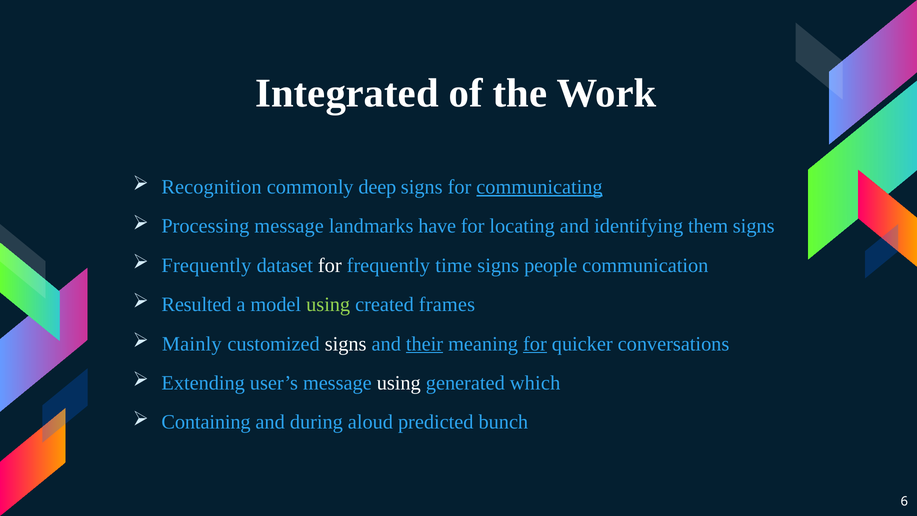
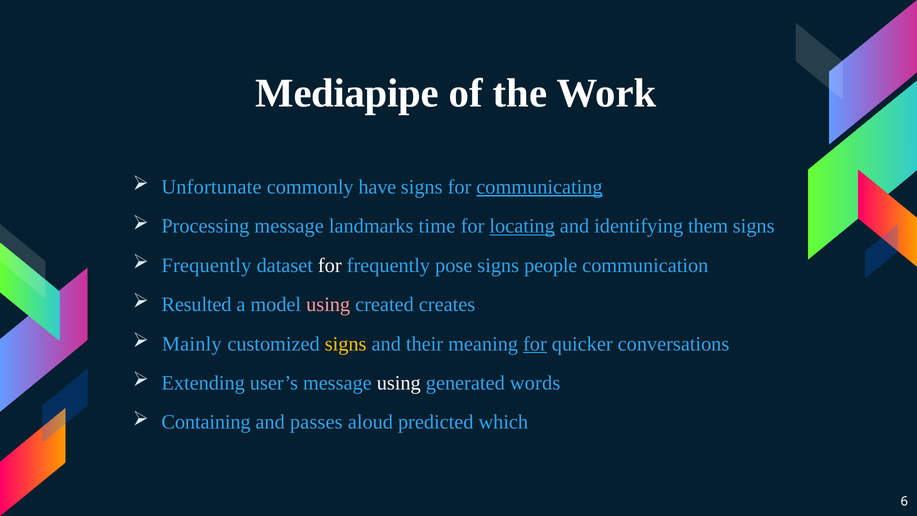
Integrated: Integrated -> Mediapipe (347, 93)
Recognition: Recognition -> Unfortunate (212, 187)
deep: deep -> have (377, 187)
have: have -> time (437, 226)
locating underline: none -> present (522, 226)
time: time -> pose (454, 265)
using colour: light green -> pink (328, 304)
frames: frames -> creates (447, 304)
signs colour: white -> yellow (346, 344)
their underline: present -> none (425, 344)
which: which -> words (535, 383)
during: during -> passes (316, 422)
bunch: bunch -> which (503, 422)
